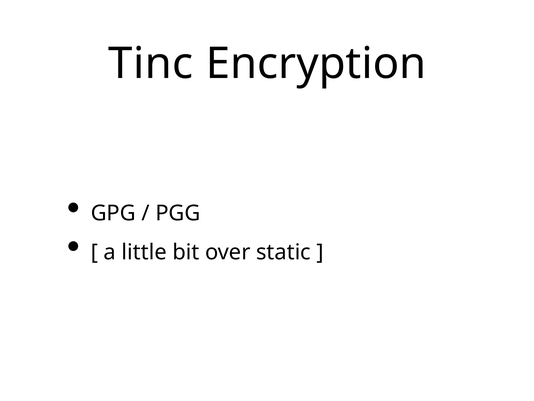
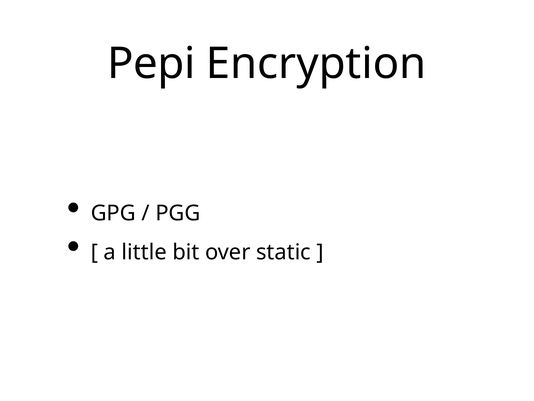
Tinc: Tinc -> Pepi (151, 64)
